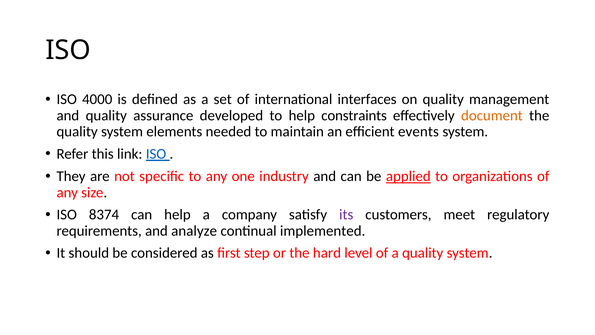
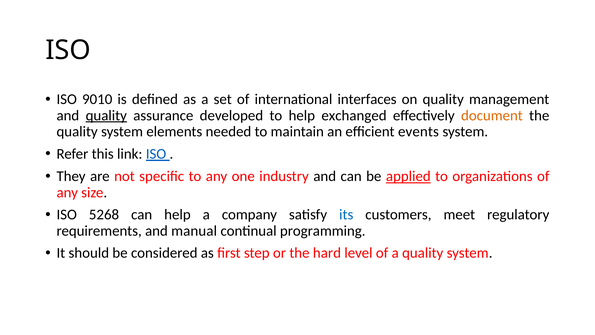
4000: 4000 -> 9010 (97, 99)
quality underline: none -> present (106, 115)
constraints: constraints -> exchanged (354, 115)
8374: 8374 -> 5268 (104, 215)
its colour: purple -> blue (346, 215)
analyze: analyze -> manual (194, 231)
implemented: implemented -> programming (323, 231)
